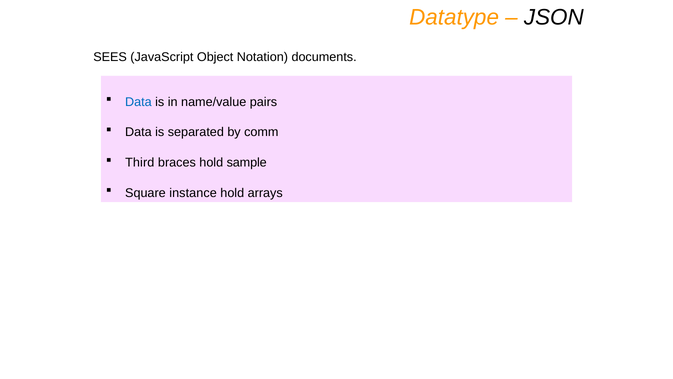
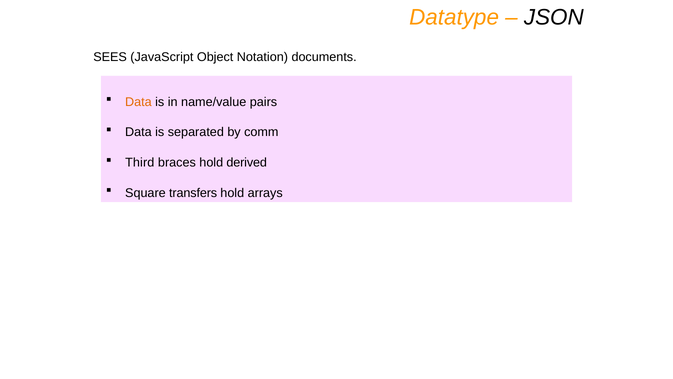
Data colour: blue -> orange (138, 102)
sample: sample -> derived (247, 162)
instance: instance -> transfers (193, 193)
